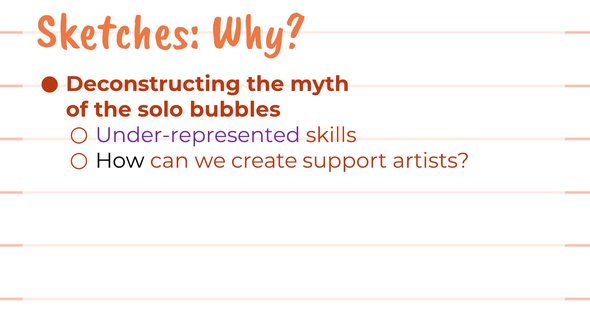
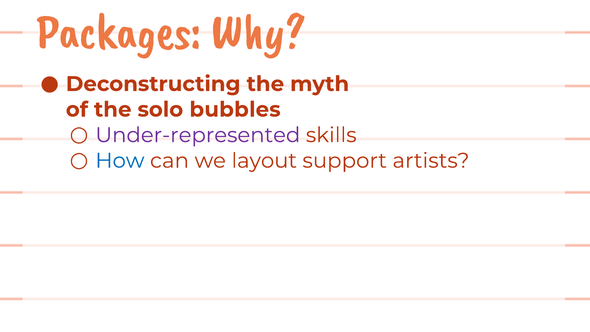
Sketches: Sketches -> Packages (119, 31)
How colour: black -> blue (120, 161)
create: create -> layout (264, 161)
